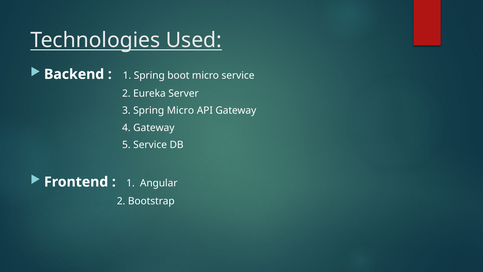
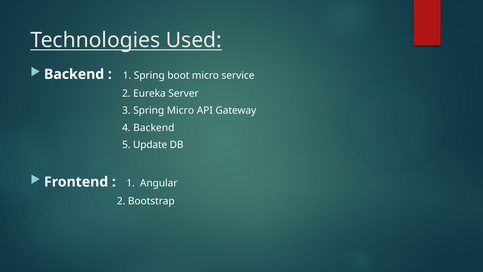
4 Gateway: Gateway -> Backend (154, 128)
5 Service: Service -> Update (150, 145)
